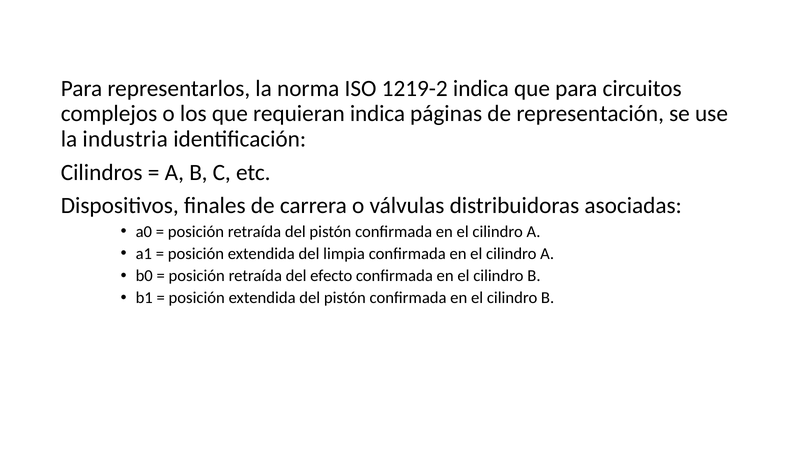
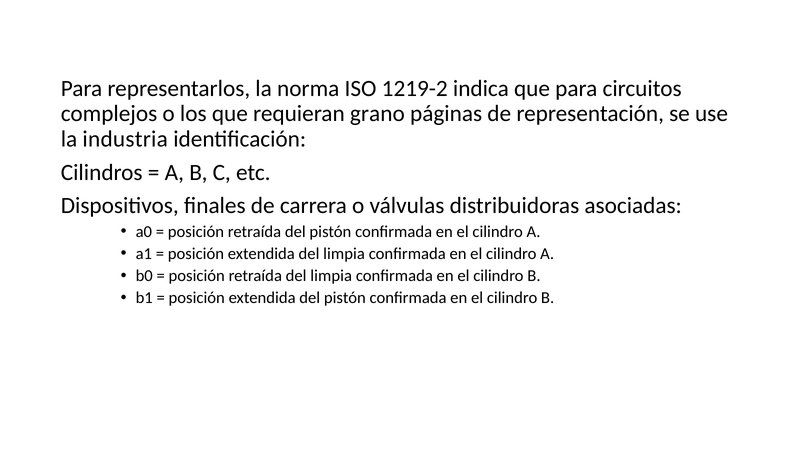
requieran indica: indica -> grano (377, 114)
retraída del efecto: efecto -> limpia (331, 276)
